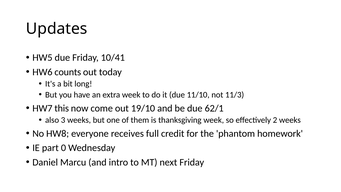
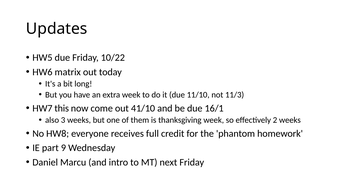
10/41: 10/41 -> 10/22 (113, 58)
counts: counts -> matrix (68, 72)
19/10: 19/10 -> 41/10 (143, 108)
62/1: 62/1 -> 16/1 (214, 108)
0: 0 -> 9 (63, 148)
